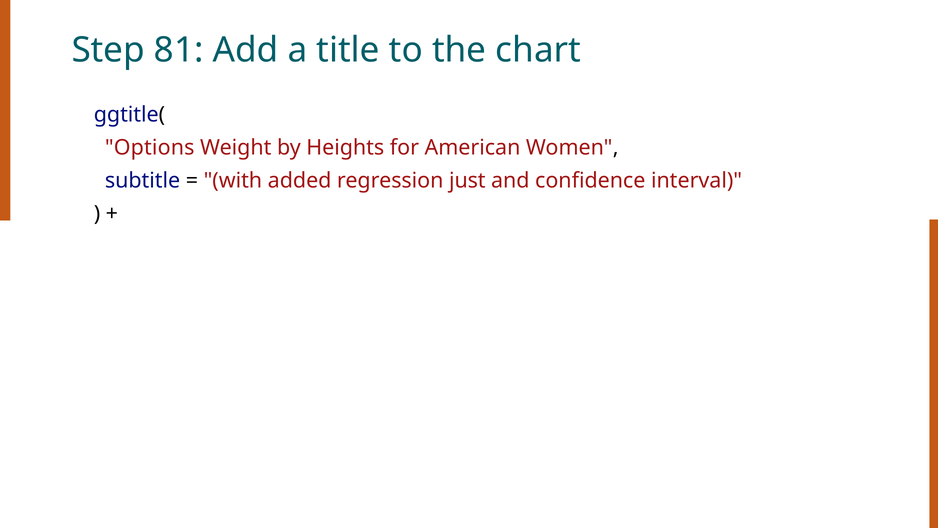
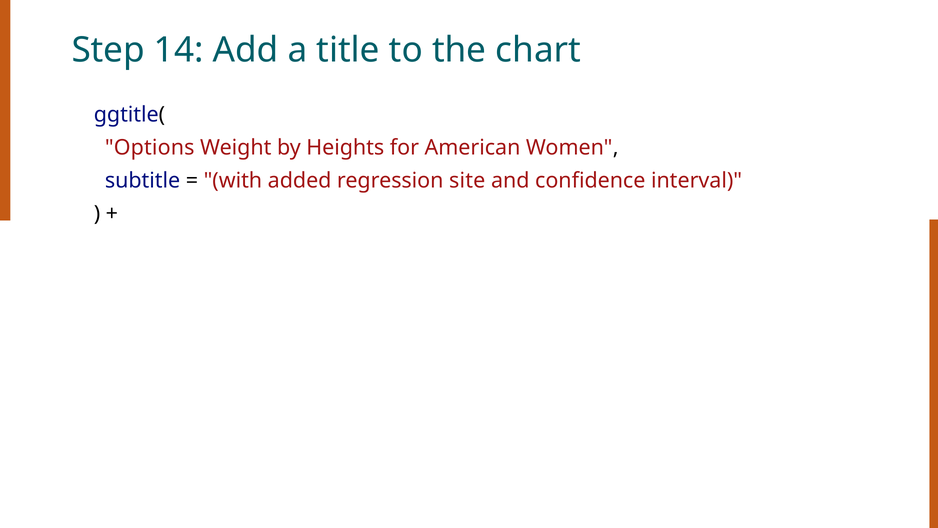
81: 81 -> 14 (179, 50)
just: just -> site (467, 181)
